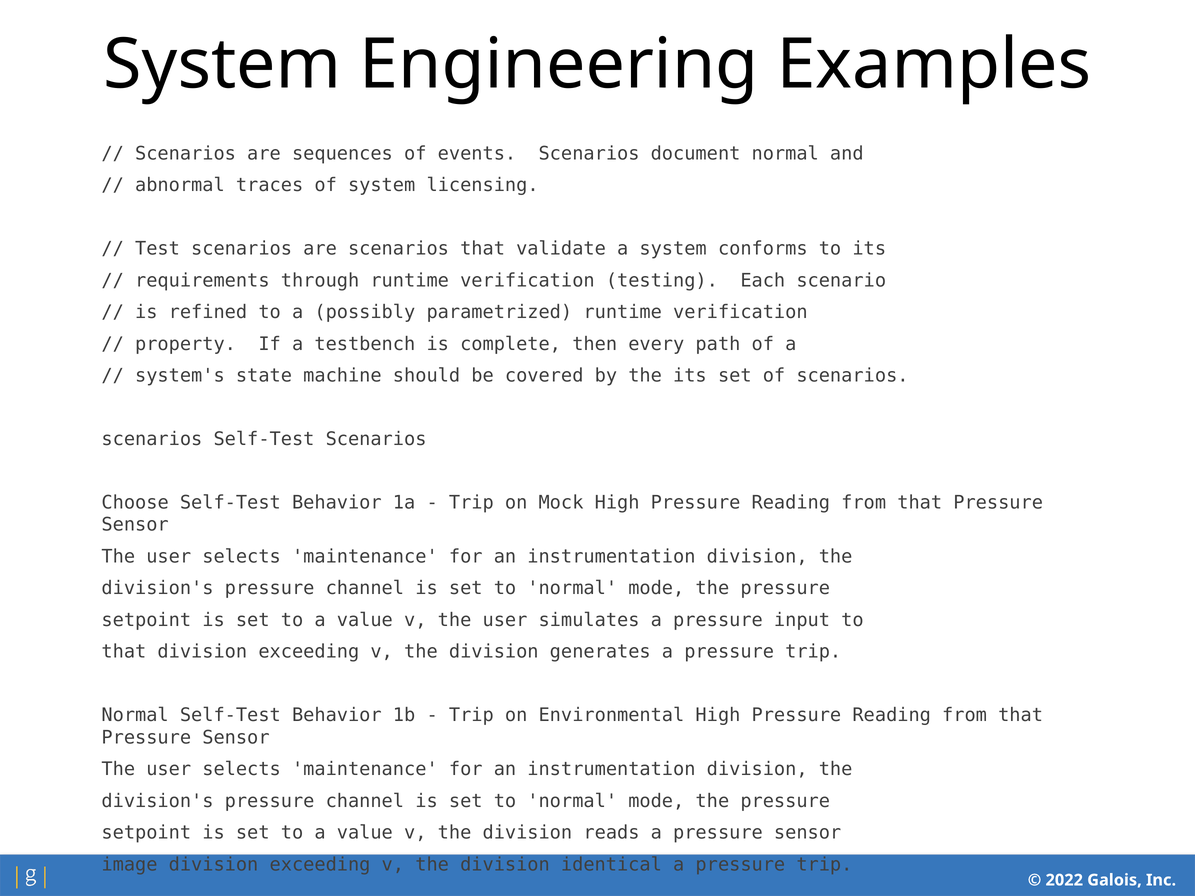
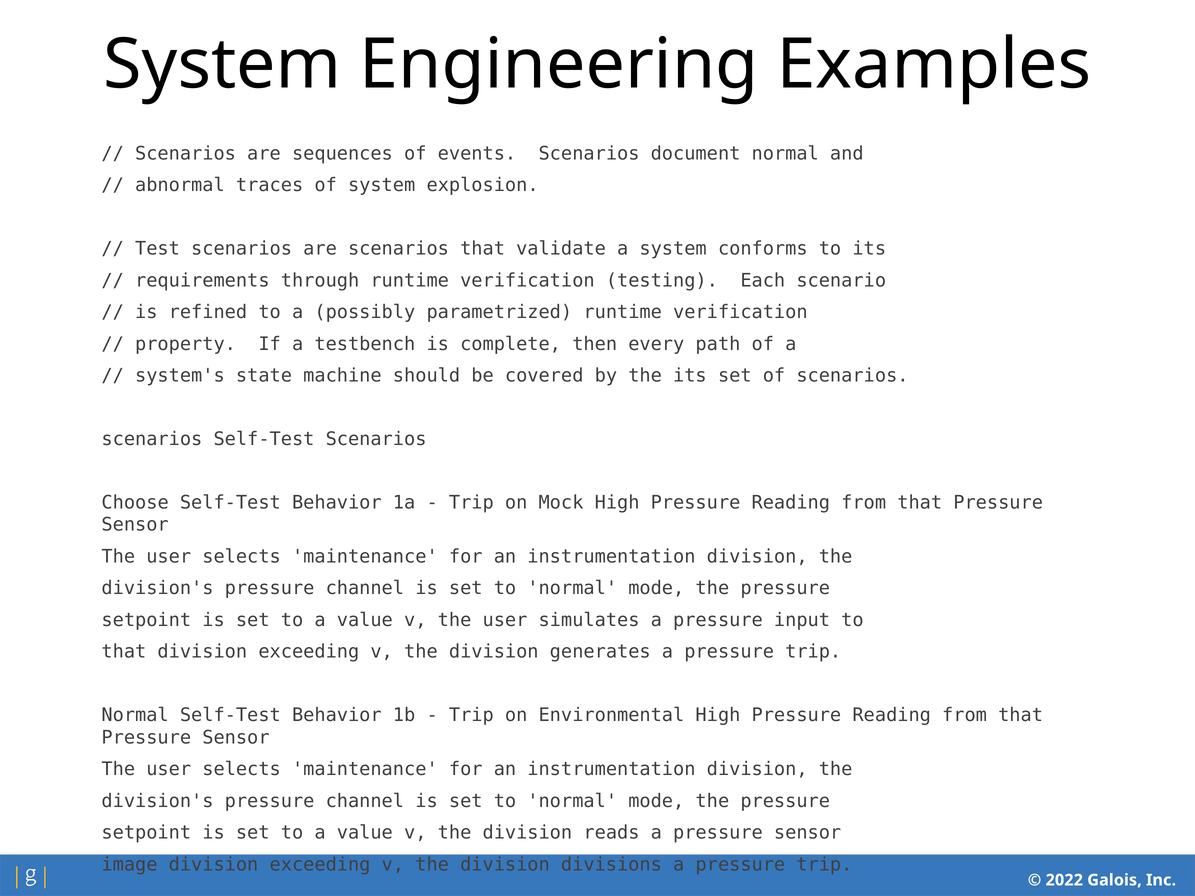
licensing: licensing -> explosion (483, 185)
identical: identical -> divisions (611, 865)
